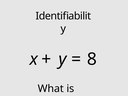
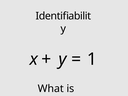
8: 8 -> 1 (92, 59)
